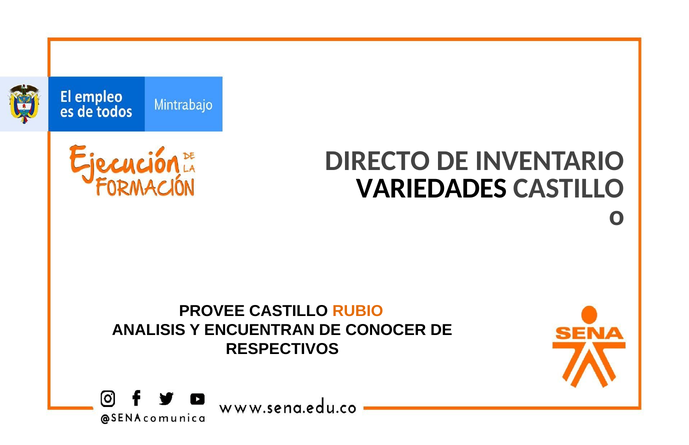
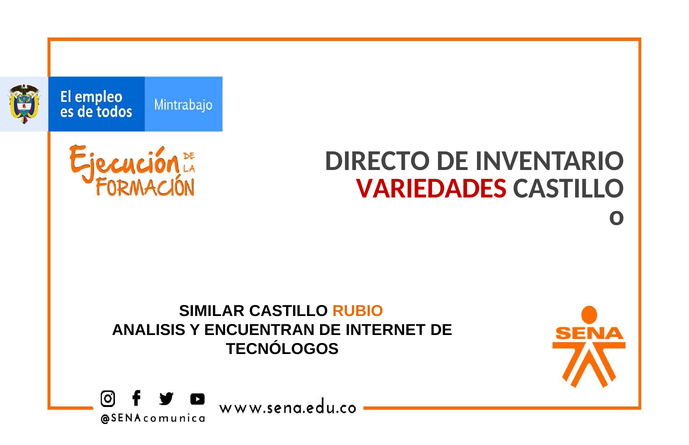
VARIEDADES colour: black -> red (431, 188)
PROVEE: PROVEE -> SIMILAR (212, 311)
CONOCER: CONOCER -> INTERNET (386, 330)
RESPECTIVOS: RESPECTIVOS -> TECNÓLOGOS (282, 349)
